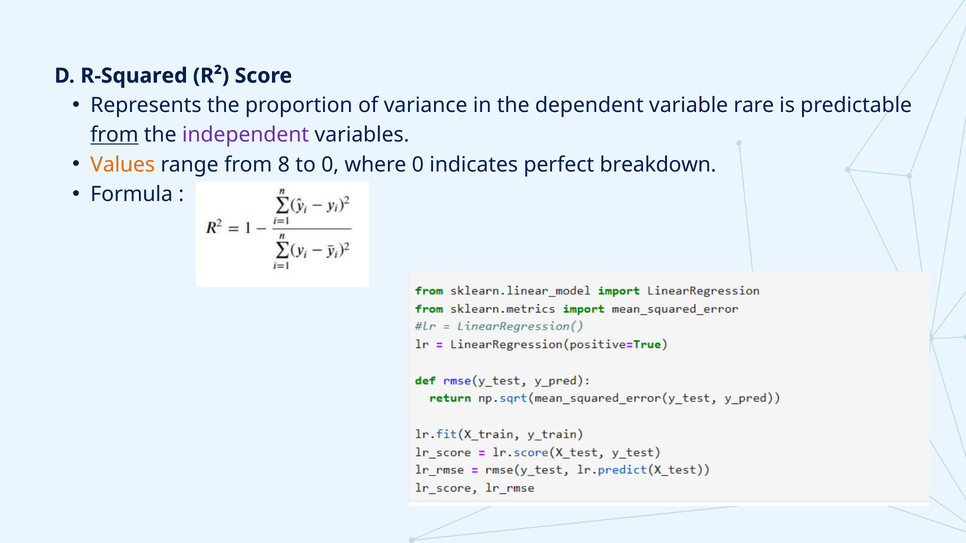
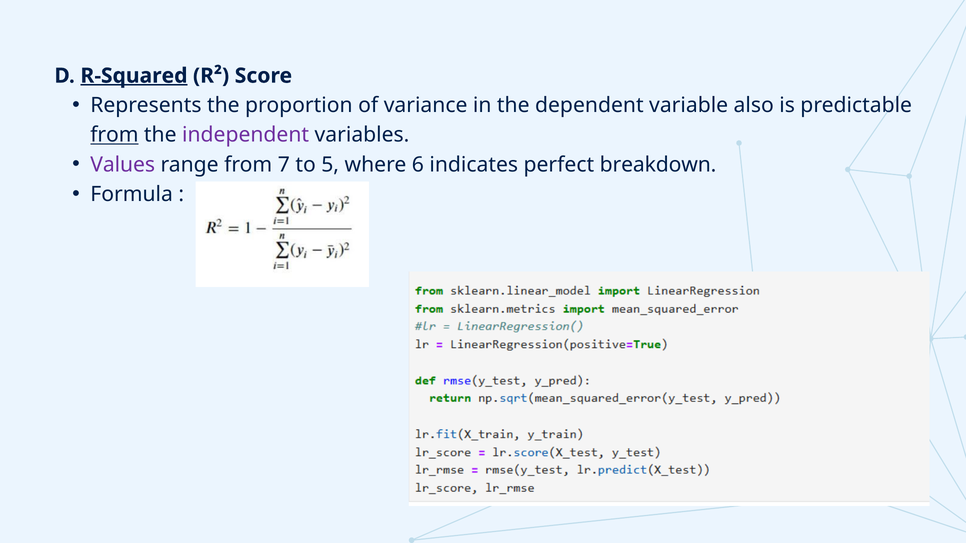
R-Squared underline: none -> present (134, 76)
rare: rare -> also (754, 105)
Values colour: orange -> purple (123, 165)
8: 8 -> 7 (284, 165)
to 0: 0 -> 5 (330, 165)
where 0: 0 -> 6 (418, 165)
